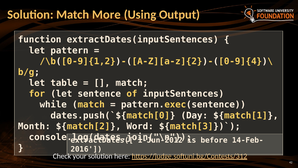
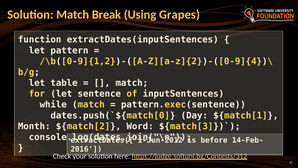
More: More -> Break (107, 14)
Output: Output -> Grapes (179, 14)
